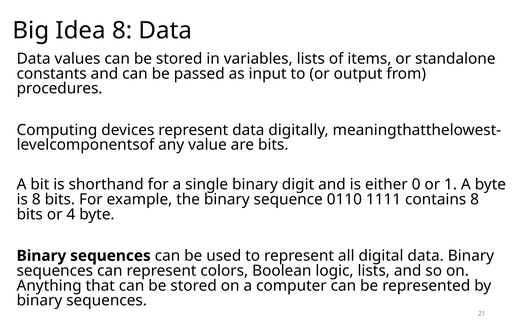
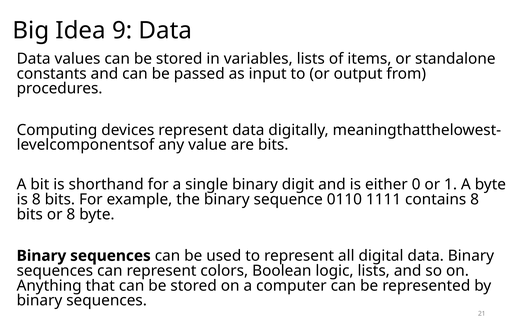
Idea 8: 8 -> 9 (122, 30)
or 4: 4 -> 8 (71, 215)
